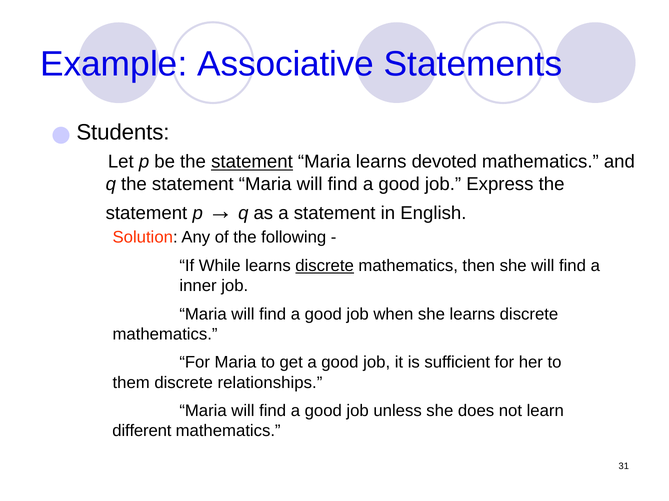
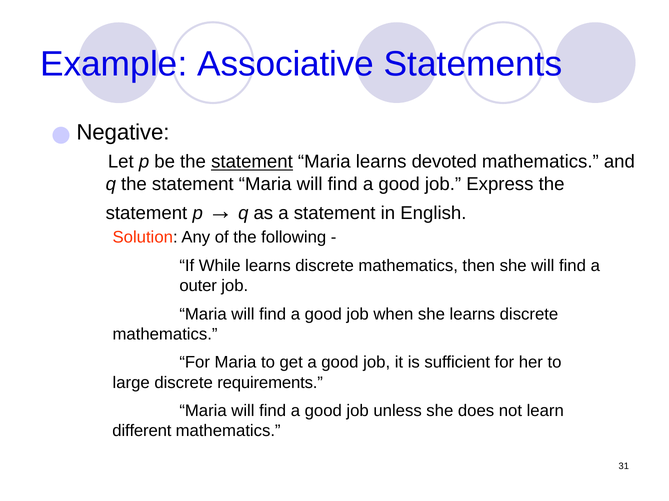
Students: Students -> Negative (123, 133)
discrete underline: present -> none (325, 266)
inner: inner -> outer (198, 286)
them: them -> large (131, 383)
relationships: relationships -> requirements (270, 383)
